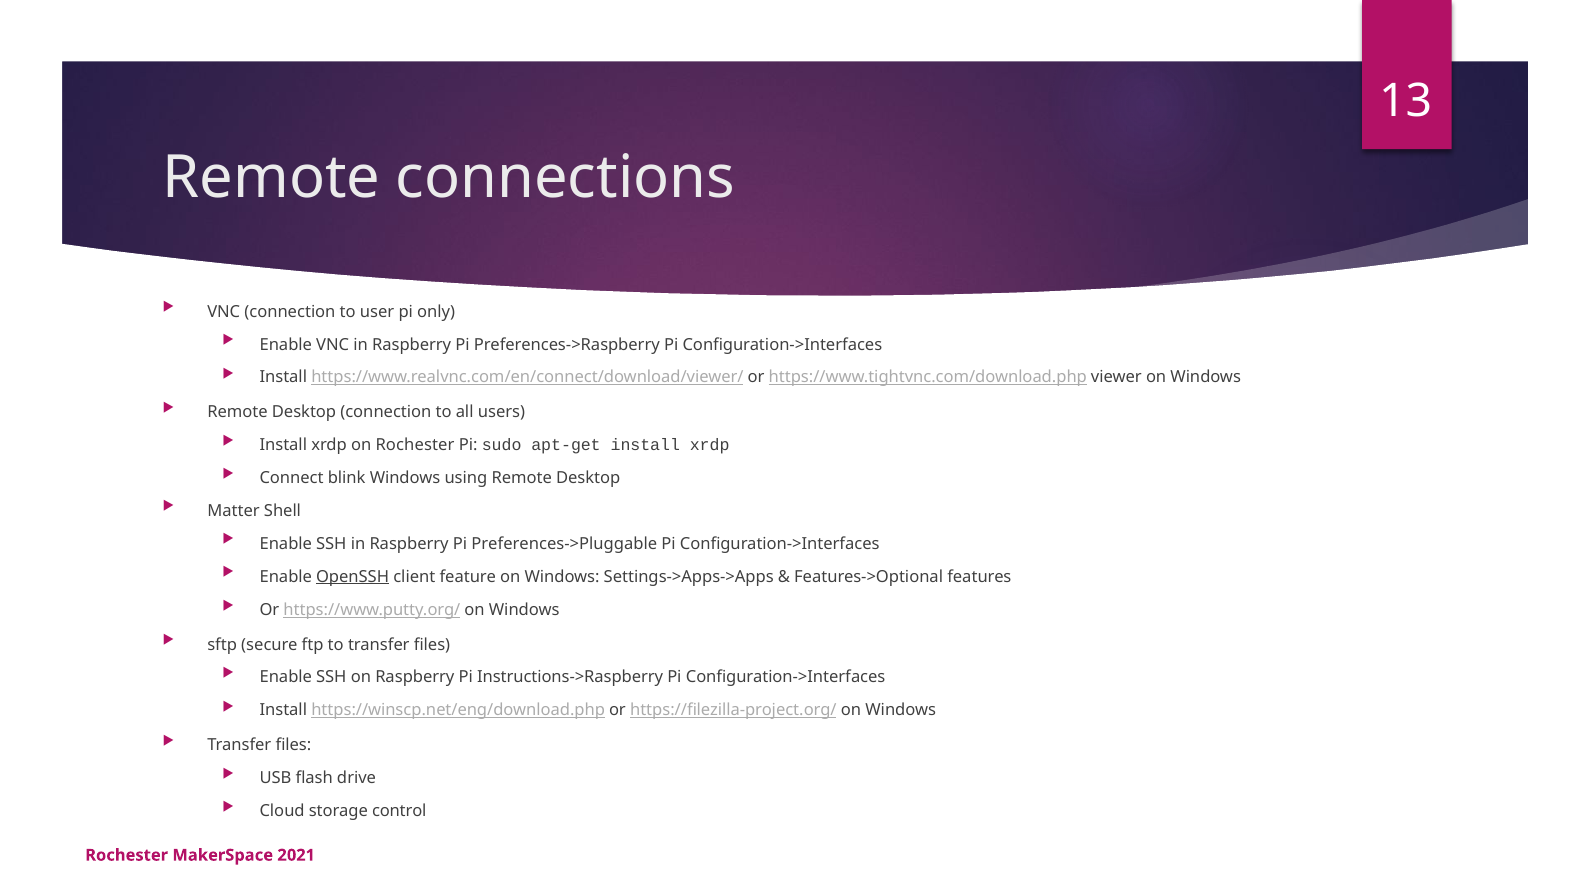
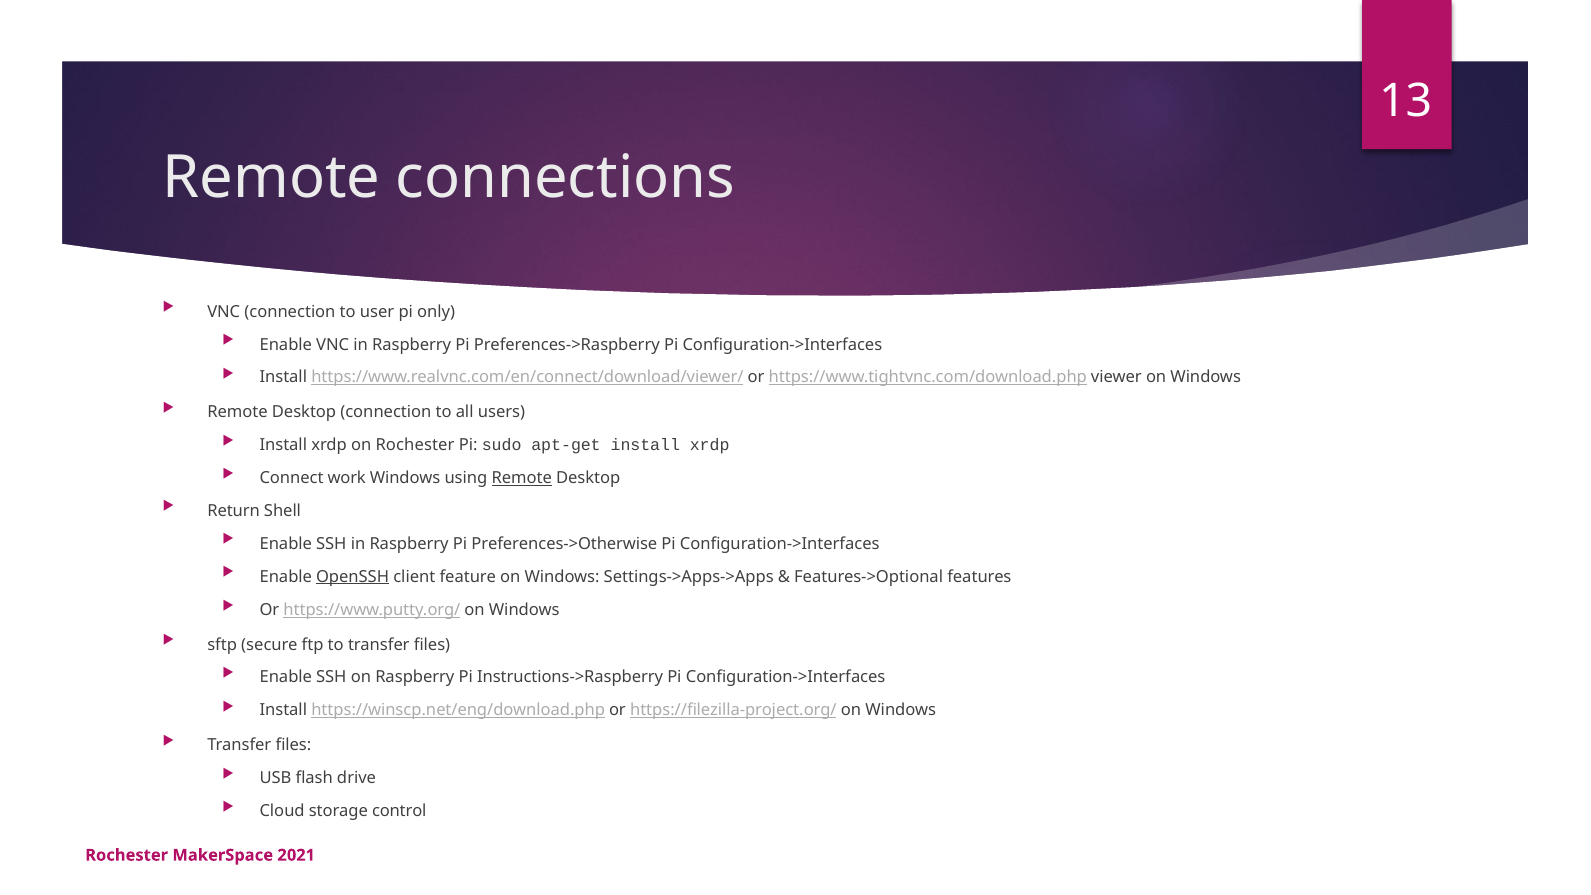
blink: blink -> work (347, 478)
Remote underline: none -> present (522, 478)
Matter: Matter -> Return (234, 511)
Preferences->Pluggable: Preferences->Pluggable -> Preferences->Otherwise (564, 544)
